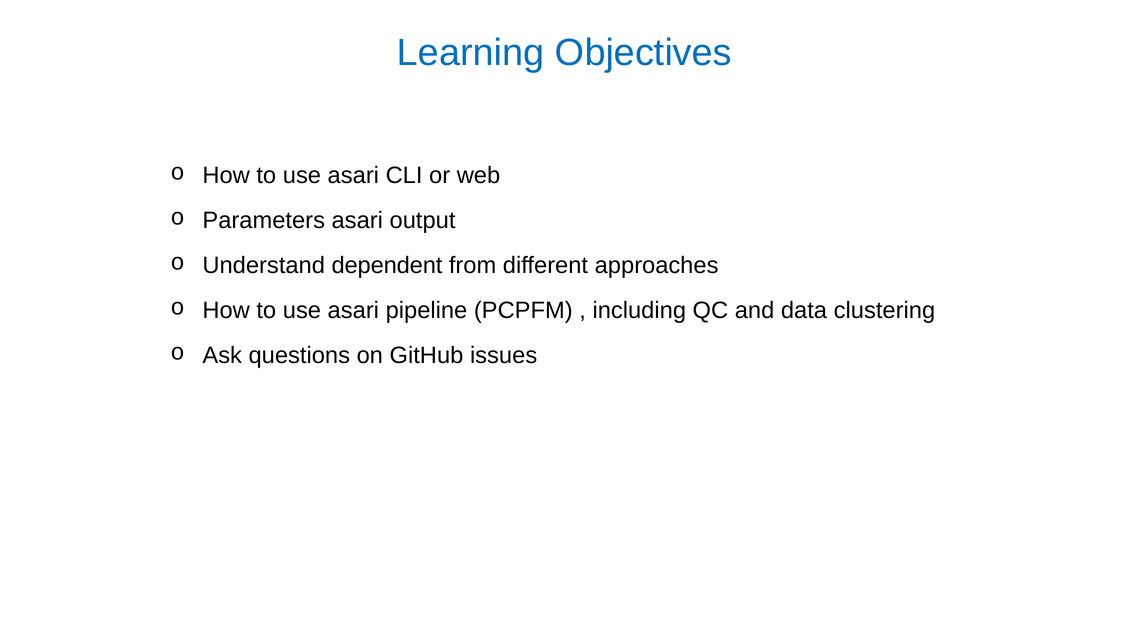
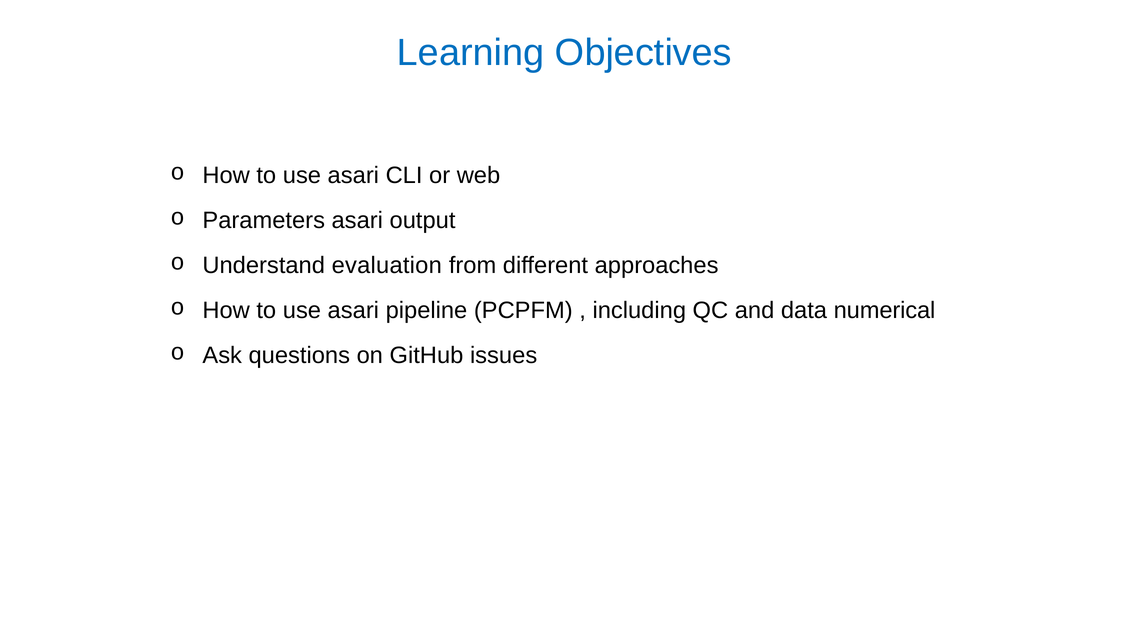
dependent: dependent -> evaluation (387, 266)
clustering: clustering -> numerical (885, 311)
